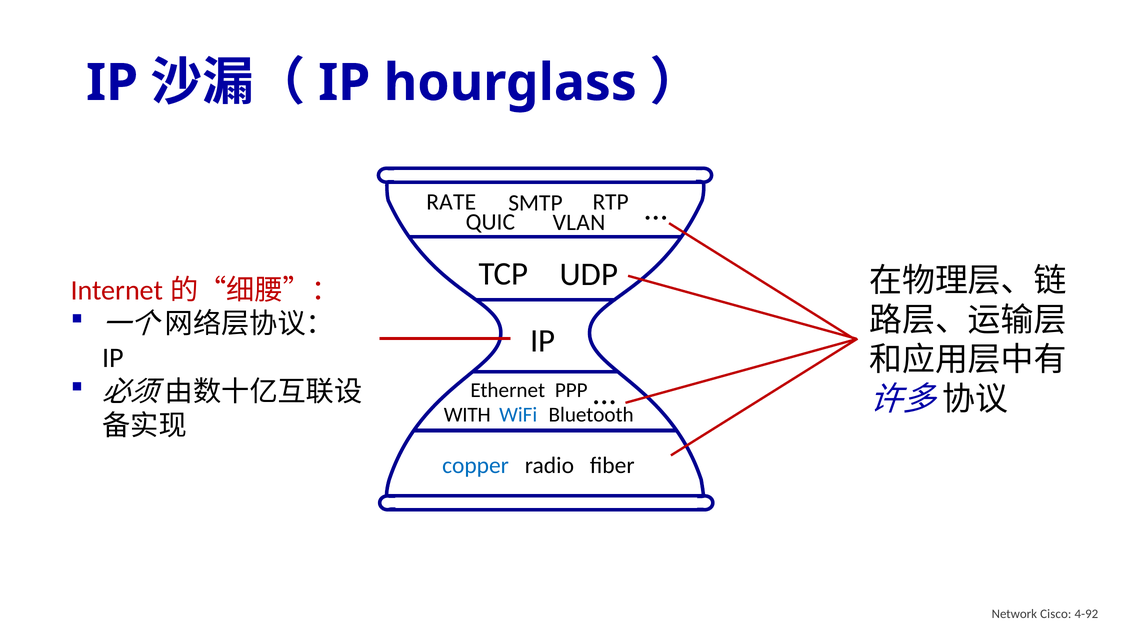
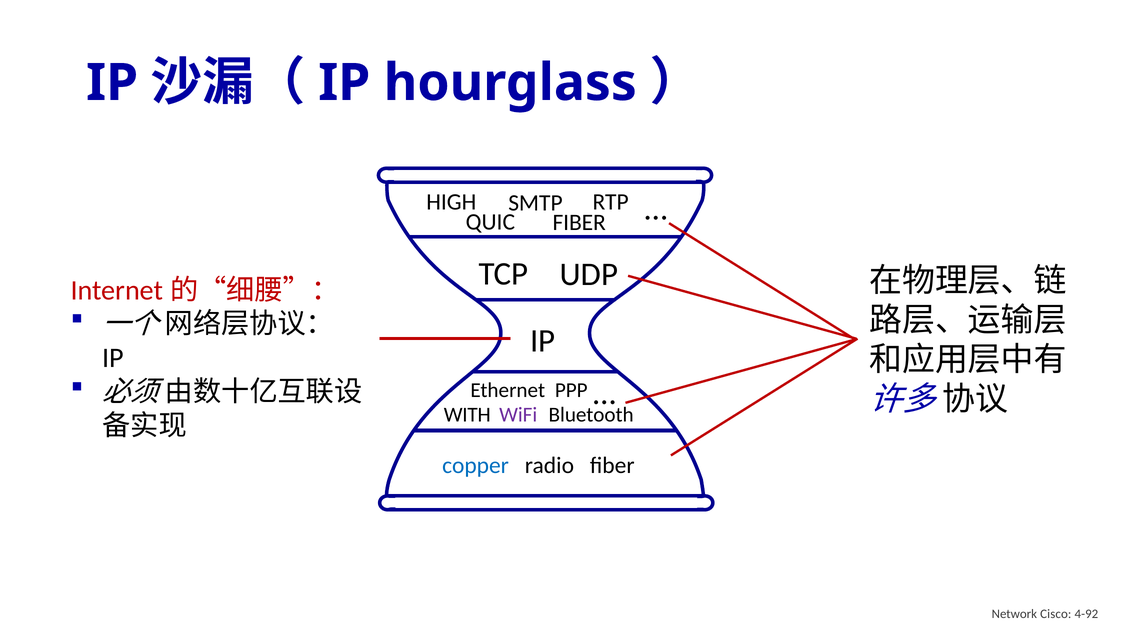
RATE: RATE -> HIGH (451, 202)
QUIC VLAN: VLAN -> FIBER (579, 222)
WiFi colour: blue -> purple (518, 415)
